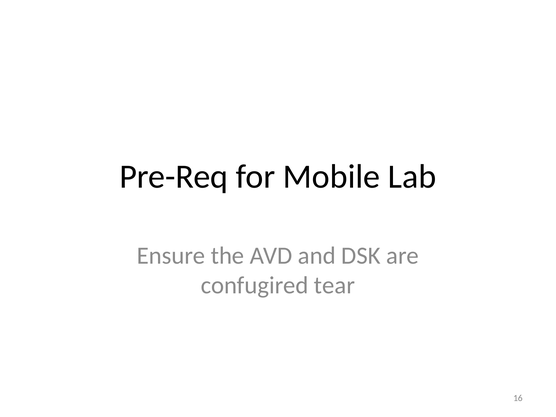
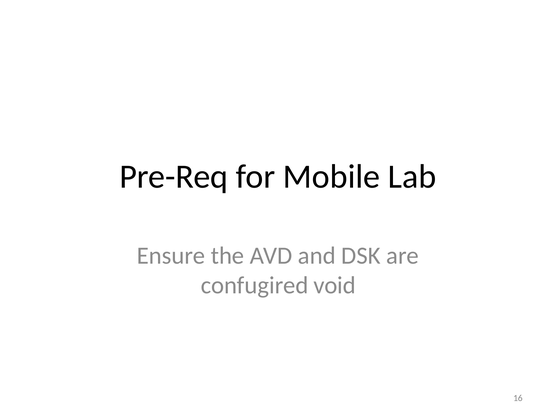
tear: tear -> void (335, 285)
